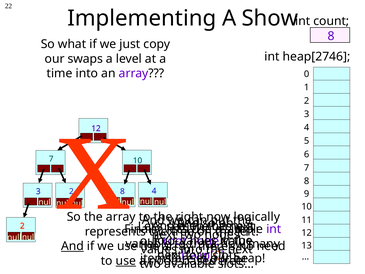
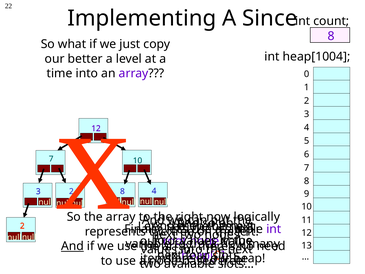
Show: Show -> Since (270, 18)
heap[2746: heap[2746 -> heap[1004 (317, 57)
swaps: swaps -> better (85, 59)
use underline: present -> none (126, 261)
